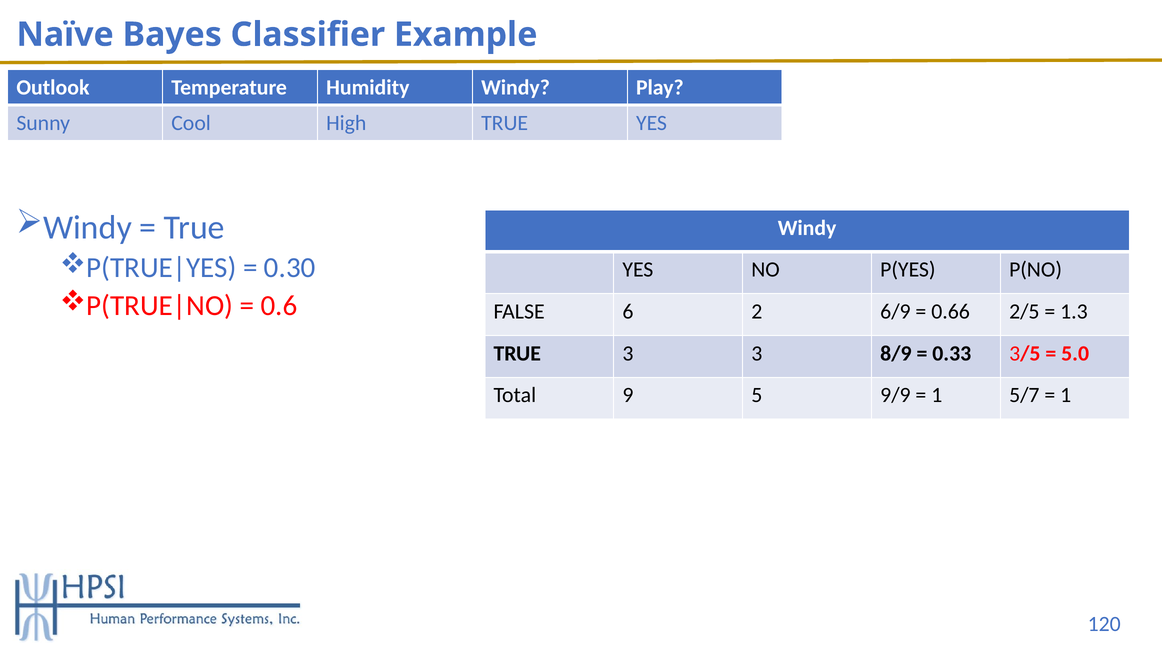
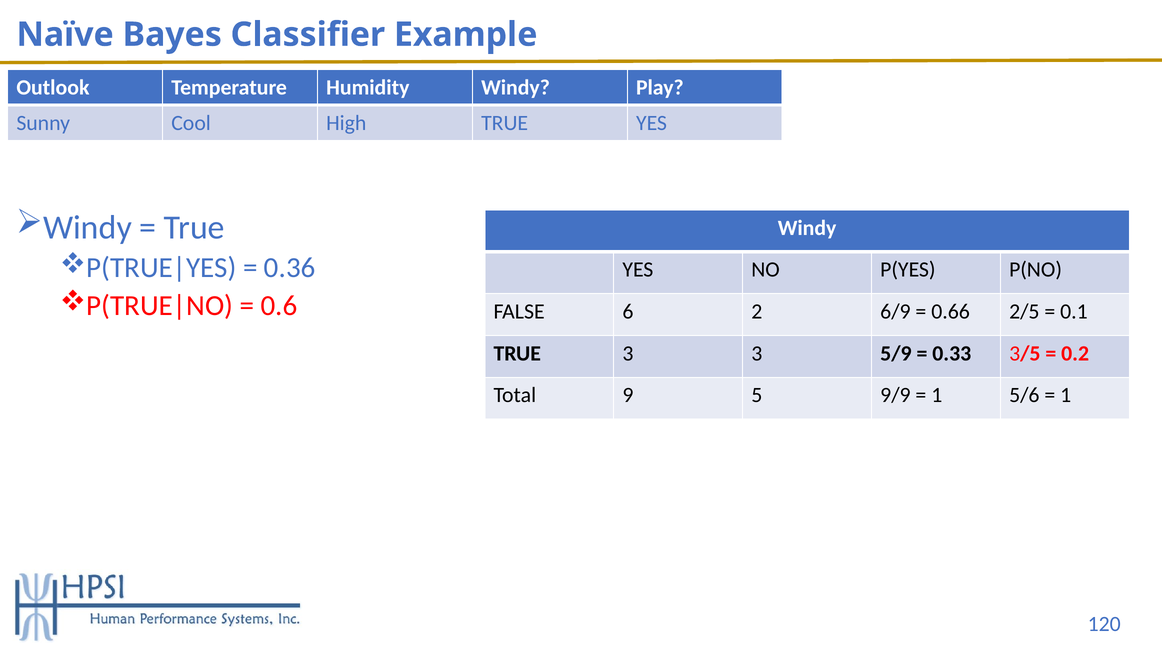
0.30: 0.30 -> 0.36 (290, 268)
1.3: 1.3 -> 0.1 (1074, 312)
8/9: 8/9 -> 5/9 (896, 354)
5.0: 5.0 -> 0.2 (1075, 354)
5/7: 5/7 -> 5/6 (1024, 396)
